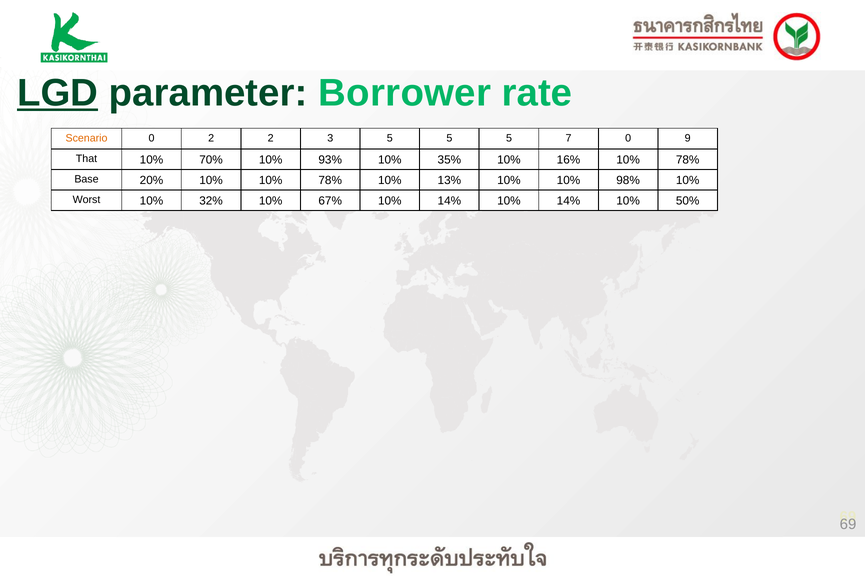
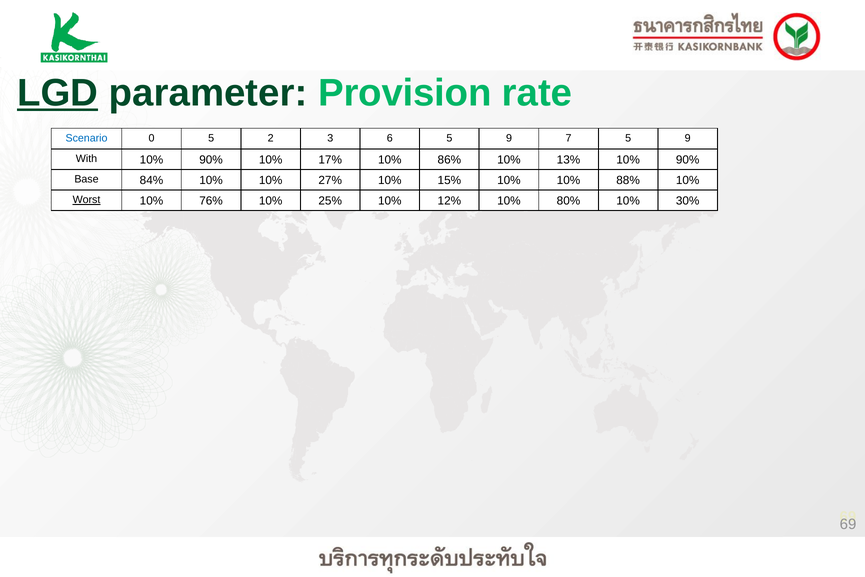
Borrower: Borrower -> Provision (405, 93)
Scenario colour: orange -> blue (87, 138)
0 2: 2 -> 5 (211, 138)
3 5: 5 -> 6 (390, 138)
5: 5 -> 9 (509, 138)
7 0: 0 -> 5 (628, 138)
That: That -> With (87, 159)
70%: 70% -> 90% (211, 160)
93%: 93% -> 17% (330, 160)
35%: 35% -> 86% (449, 160)
16%: 16% -> 13% (568, 160)
78%: 78% -> 90% (688, 160)
20%: 20% -> 84% (151, 180)
10% 10% 78%: 78% -> 27% (330, 180)
13%: 13% -> 15% (449, 180)
98%: 98% -> 88% (628, 180)
Worst underline: none -> present (87, 200)
32%: 32% -> 76% (211, 201)
67%: 67% -> 25% (330, 201)
14%: 14% -> 12% (449, 201)
14%: 14% -> 80% (568, 201)
50%: 50% -> 30% (688, 201)
